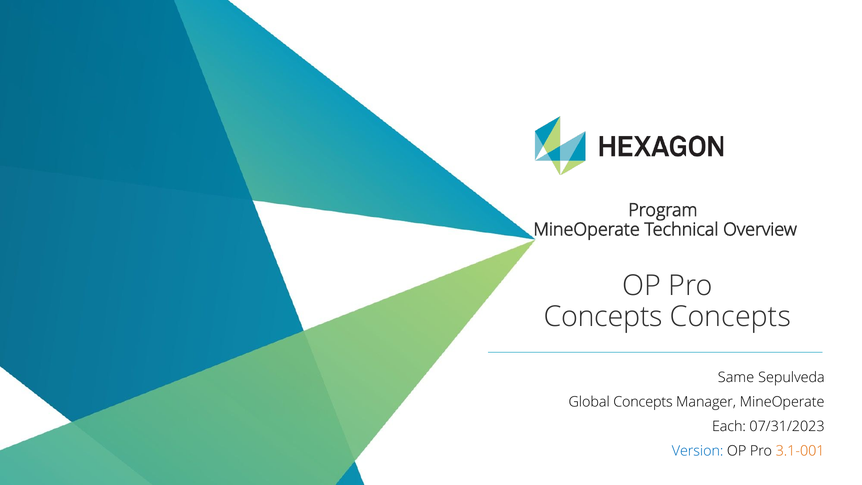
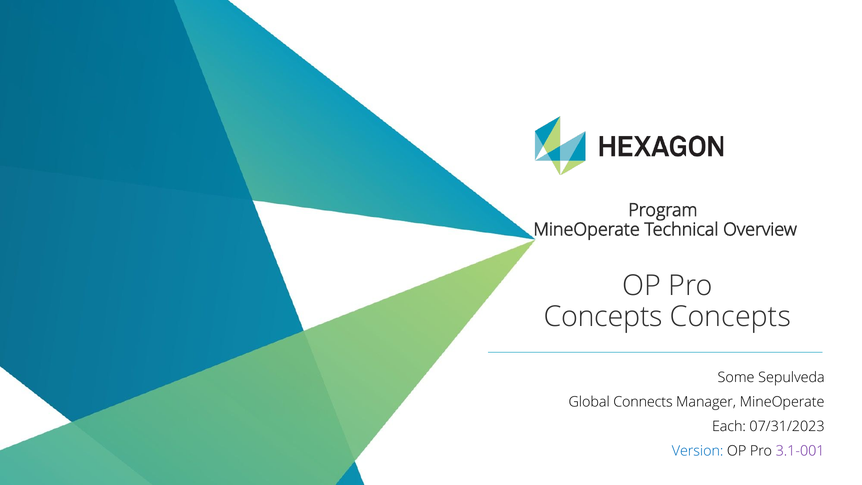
Same: Same -> Some (736, 378)
Global Concepts: Concepts -> Connects (643, 402)
3.1-001 colour: orange -> purple (800, 451)
